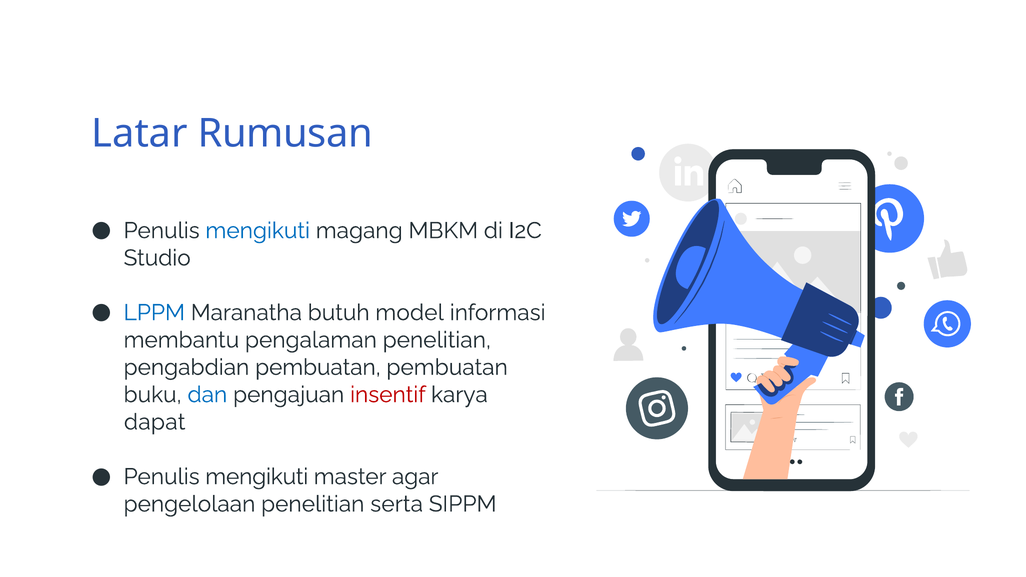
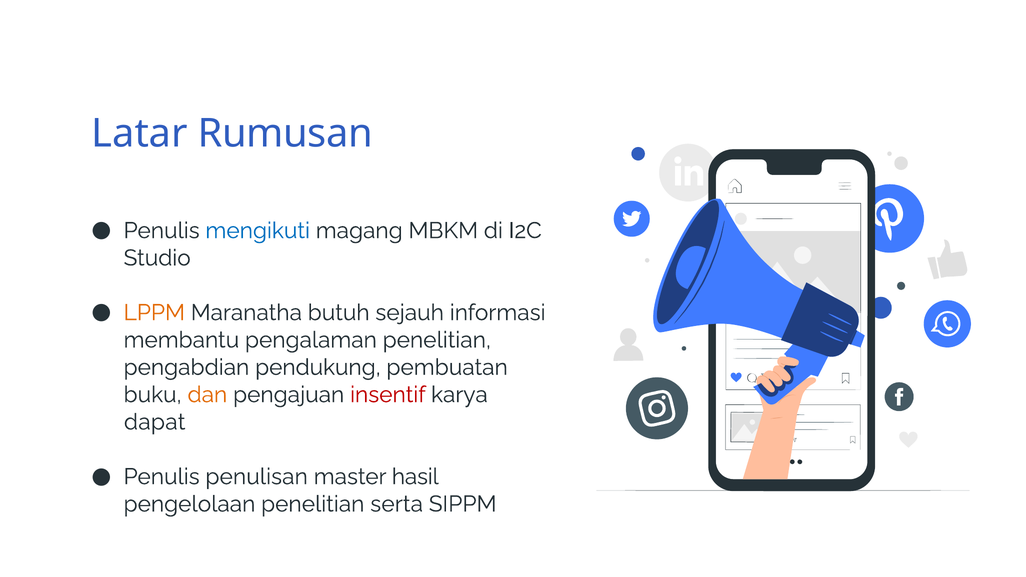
LPPM colour: blue -> orange (154, 313)
model: model -> sejauh (410, 313)
pengabdian pembuatan: pembuatan -> pendukung (318, 367)
dan colour: blue -> orange (207, 395)
mengikuti: mengikuti -> penulisan (257, 477)
agar: agar -> hasil (415, 477)
